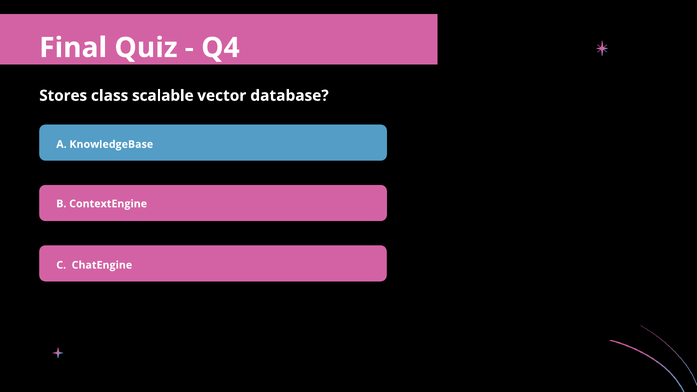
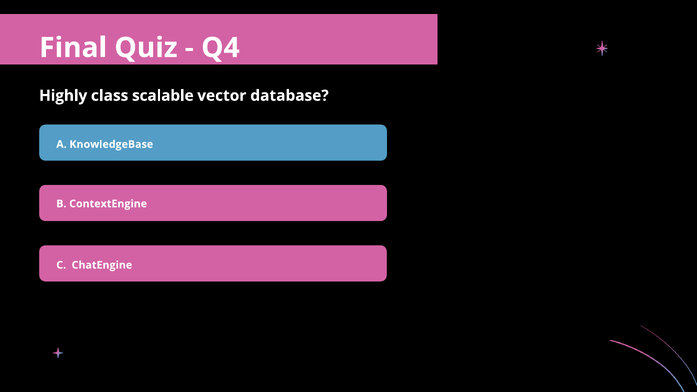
Stores: Stores -> Highly (63, 96)
